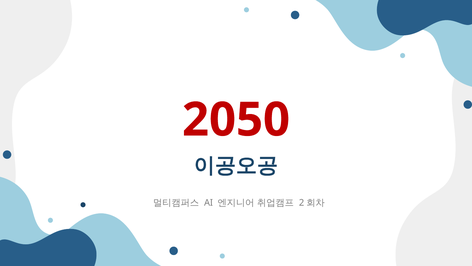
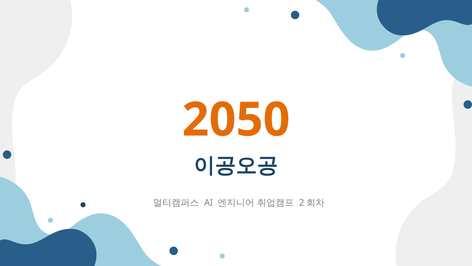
2050 colour: red -> orange (236, 120)
